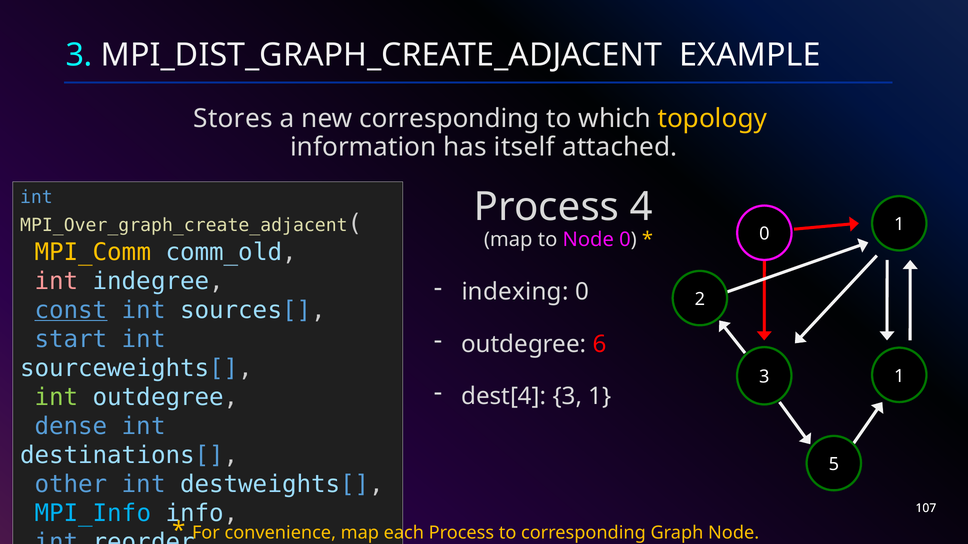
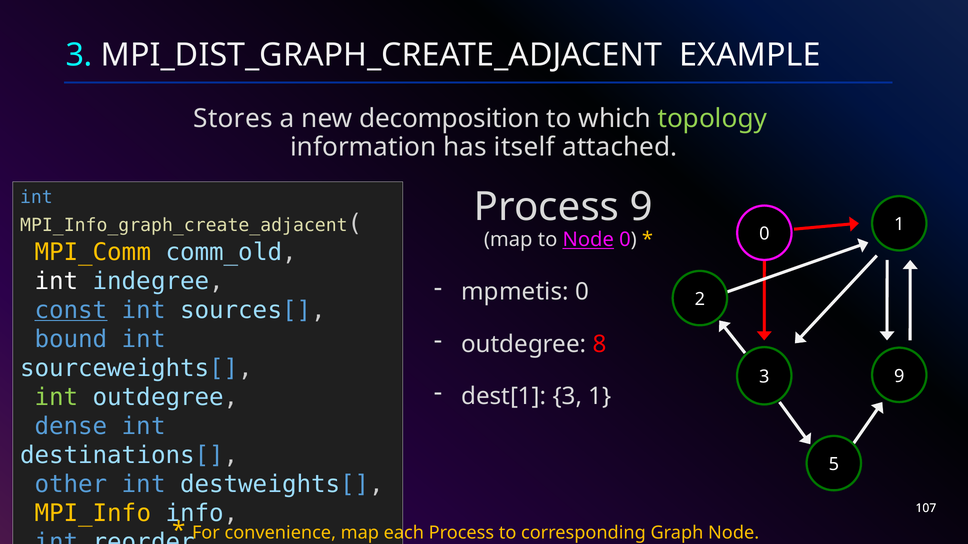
new corresponding: corresponding -> decomposition (450, 119)
topology colour: yellow -> light green (712, 119)
Process 4: 4 -> 9 (641, 207)
MPI_Over_graph_create_adjacent: MPI_Over_graph_create_adjacent -> MPI_Info_graph_create_adjacent (184, 225)
Node underline: none -> present (588, 240)
int colour: pink -> white (56, 281)
indexing: indexing -> mpmetis (515, 292)
start: start -> bound (71, 339)
6: 6 -> 8 (599, 344)
1: 1 -> 9 (899, 376)
dest[4: dest[4 -> dest[1 (504, 397)
MPI_Info colour: light blue -> yellow (93, 514)
